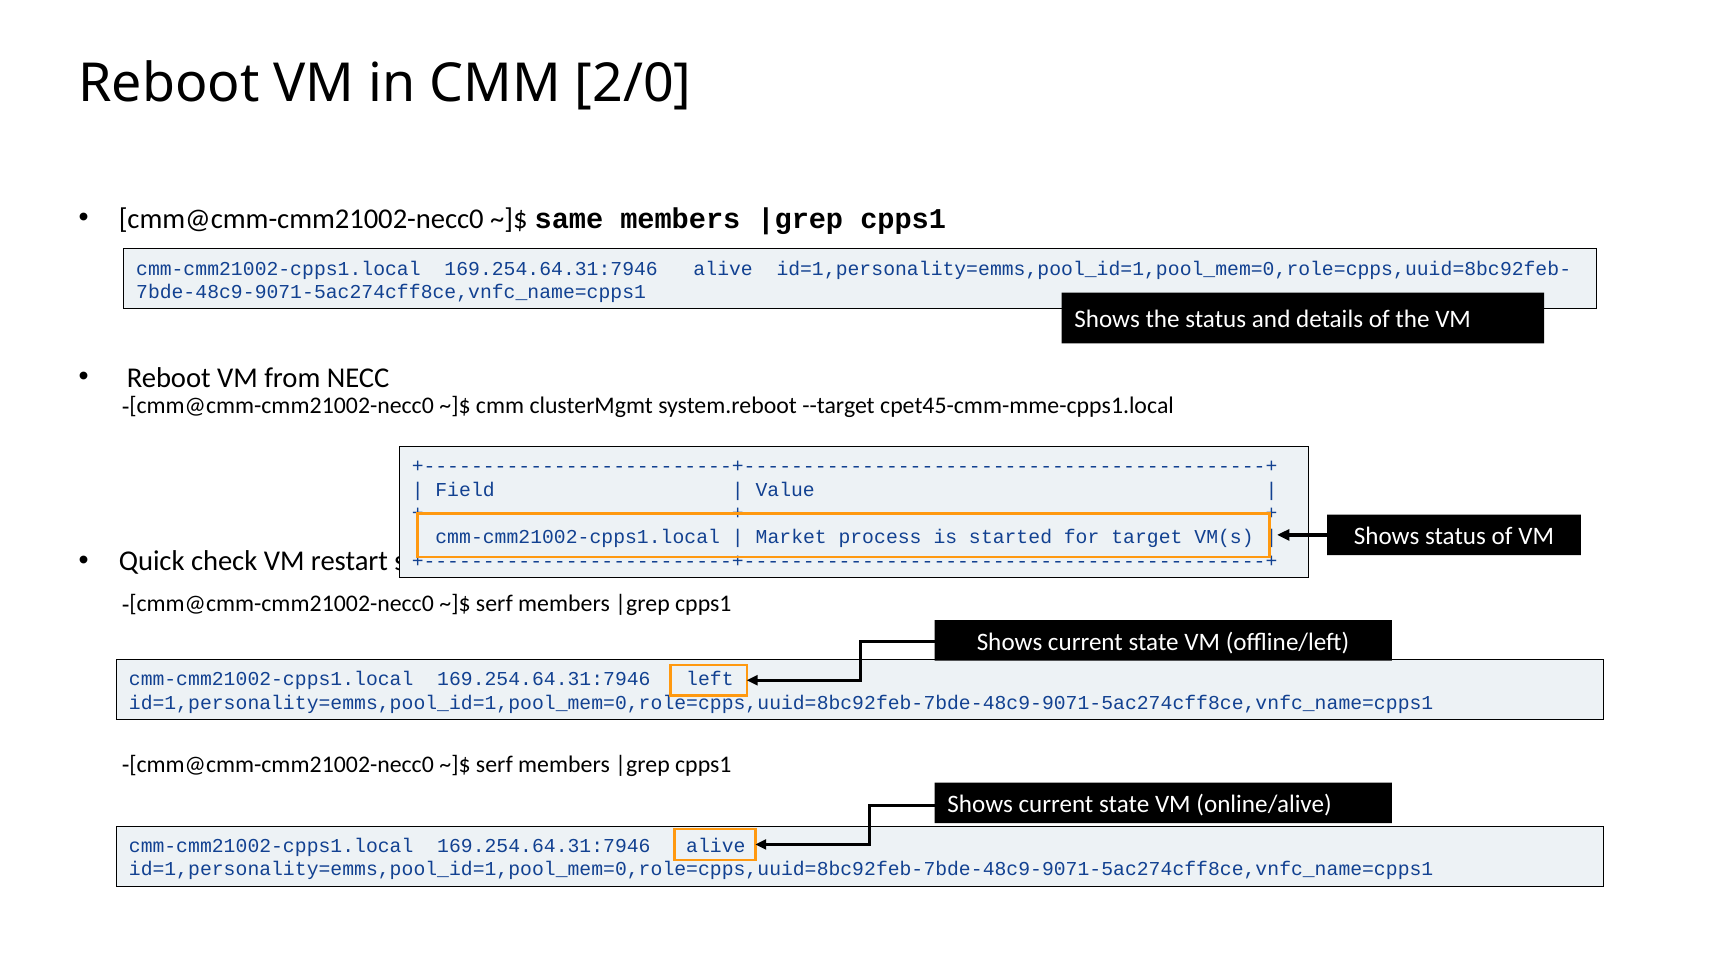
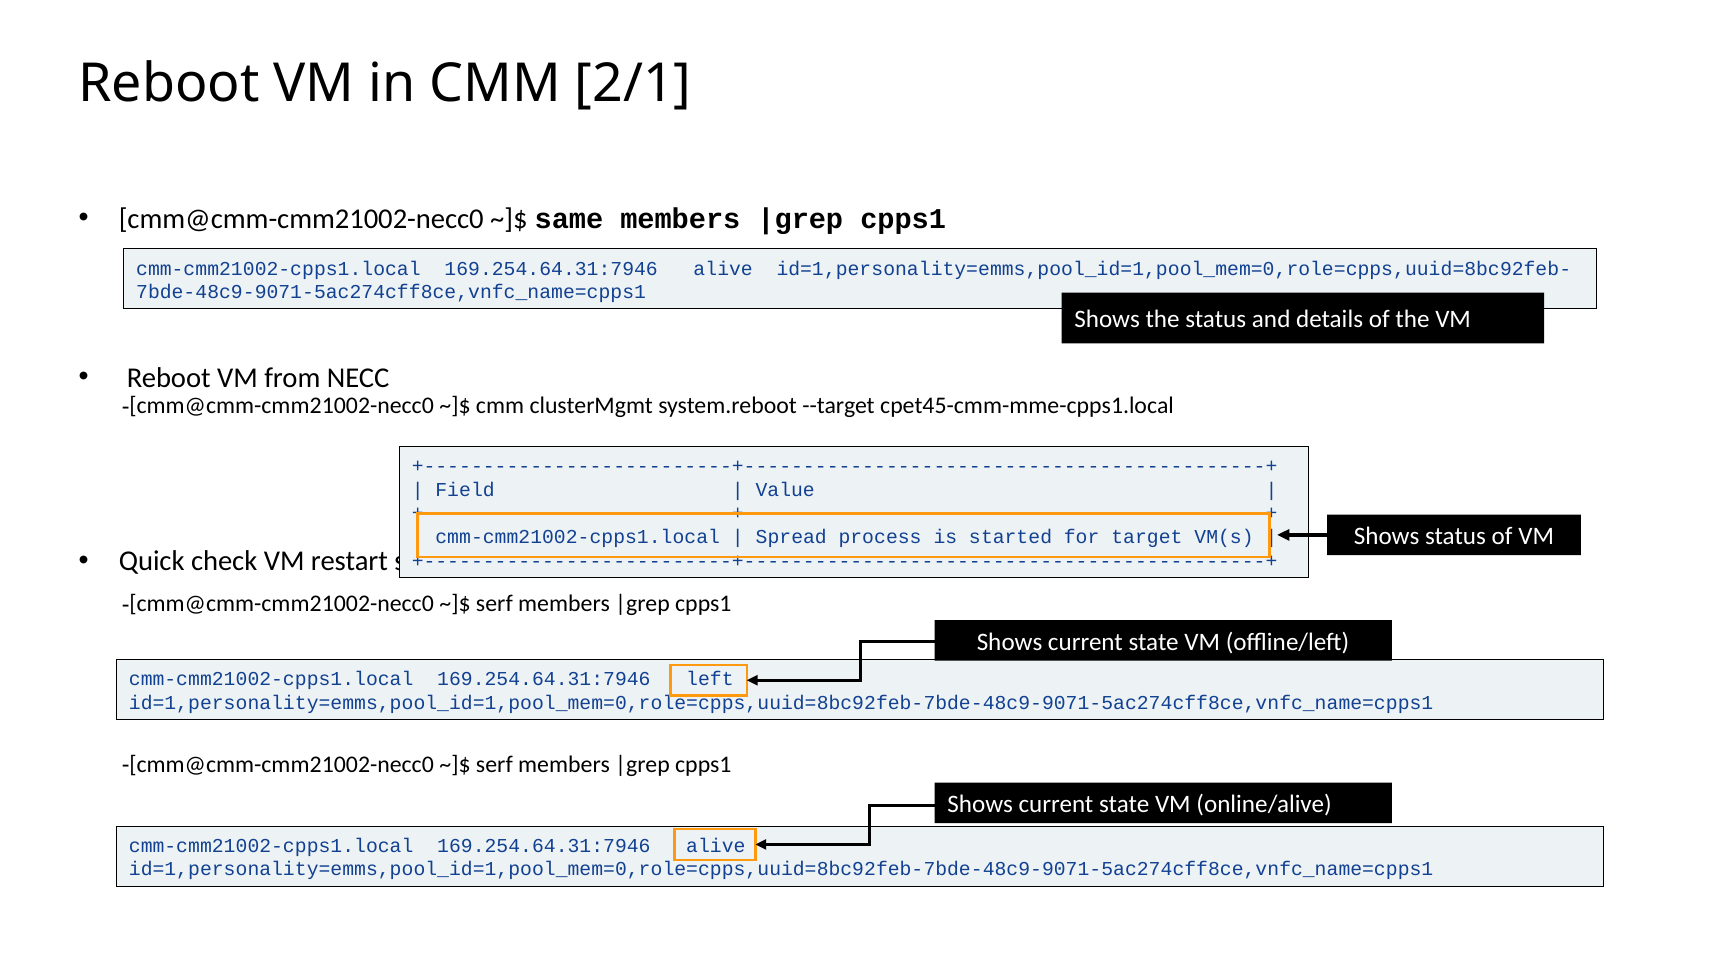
2/0: 2/0 -> 2/1 (633, 84)
Market: Market -> Spread (791, 537)
